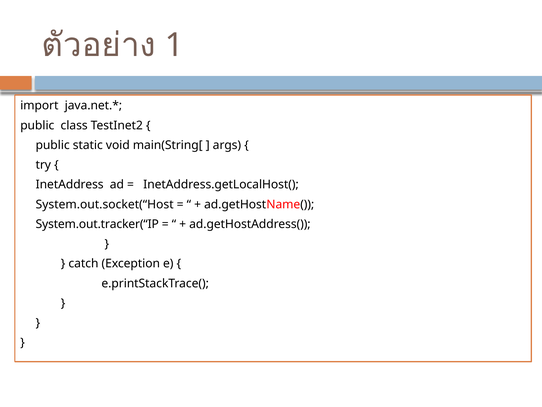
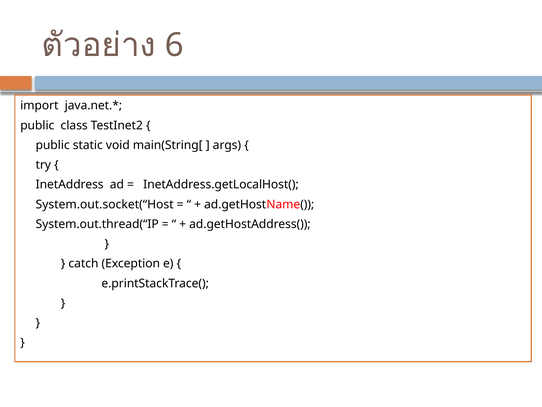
1: 1 -> 6 (174, 45)
System.out.tracker(“IP: System.out.tracker(“IP -> System.out.thread(“IP (97, 224)
